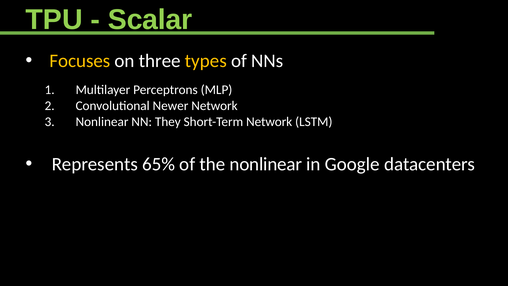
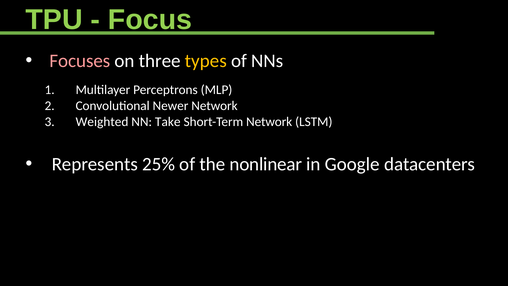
Scalar: Scalar -> Focus (150, 20)
Focuses colour: yellow -> pink (80, 61)
Nonlinear: Nonlinear -> Weighted (102, 122)
They: They -> Take (168, 122)
65%: 65% -> 25% (159, 164)
